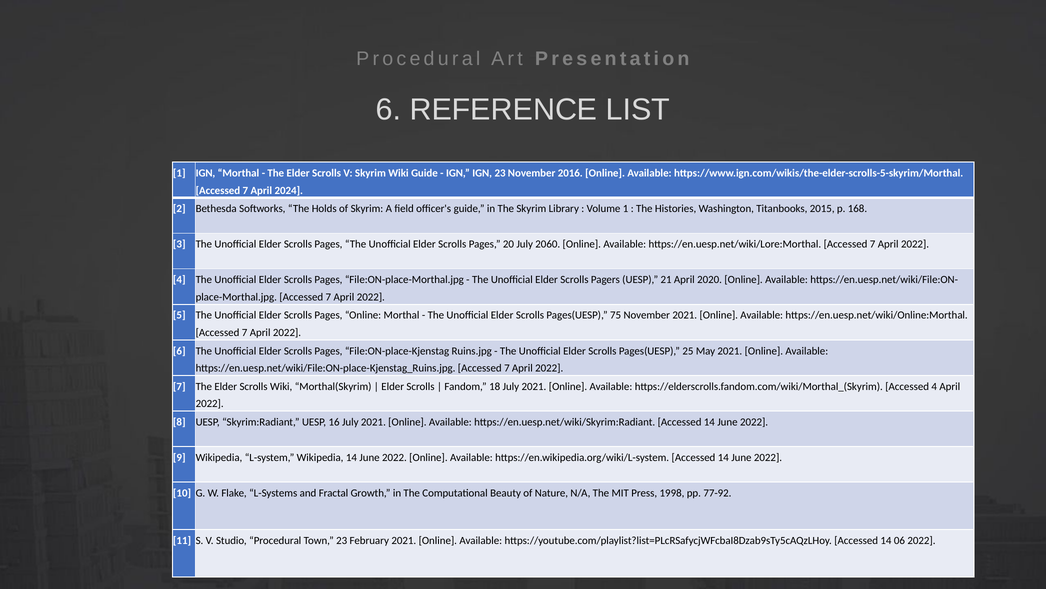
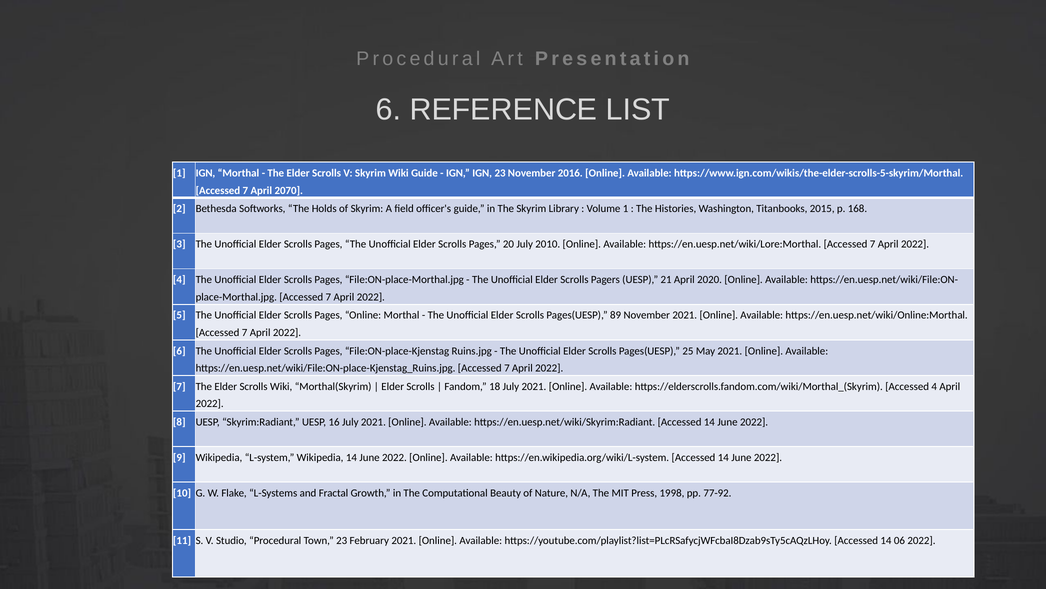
2024: 2024 -> 2070 (289, 190)
2060: 2060 -> 2010 (548, 244)
75: 75 -> 89 (616, 315)
